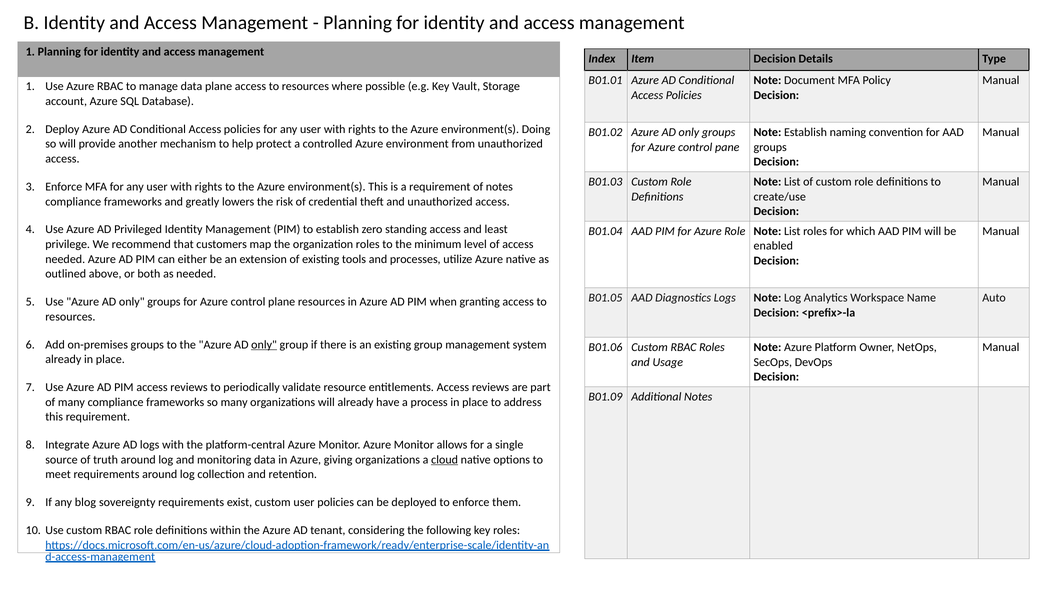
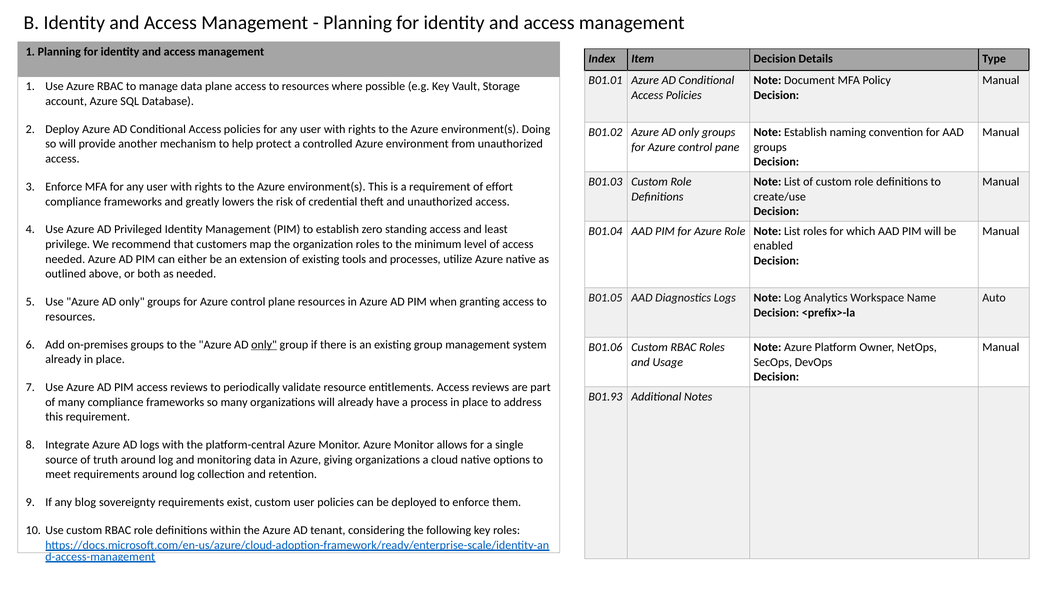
of notes: notes -> effort (499, 187)
B01.09: B01.09 -> B01.93 (605, 397)
cloud underline: present -> none (445, 460)
